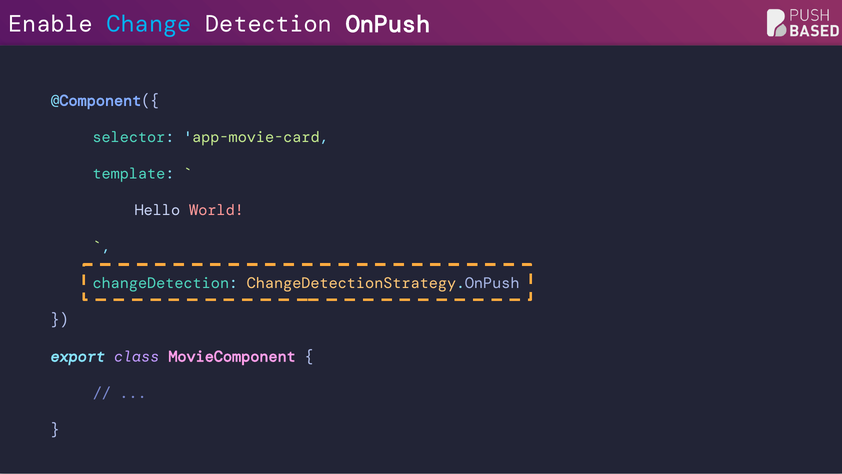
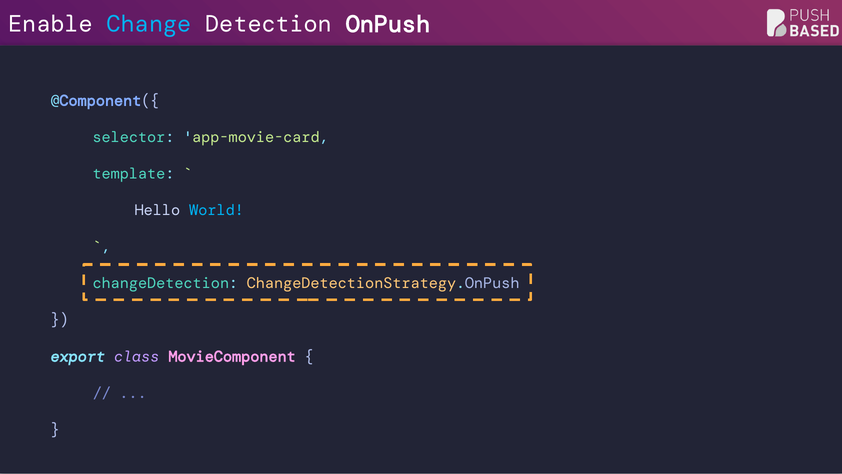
World colour: pink -> light blue (217, 210)
